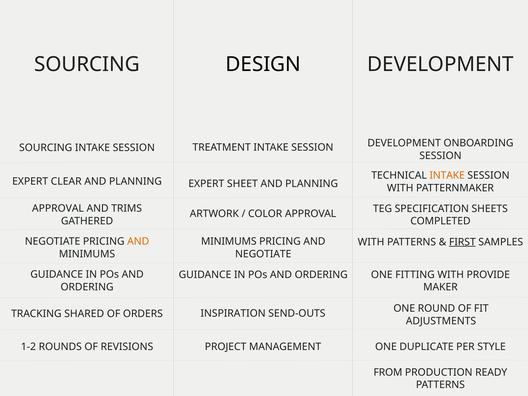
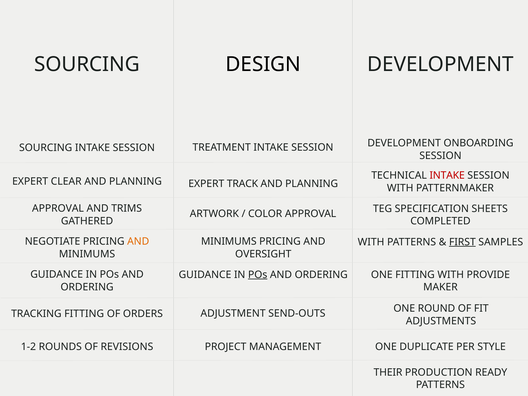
INTAKE colour: orange -> red (447, 176)
SHEET: SHEET -> TRACK (242, 184)
NEGOTIATE: NEGOTIATE -> OVERSIGHT (263, 254)
POs underline: none -> present (258, 275)
INSPIRATION: INSPIRATION -> ADJUSTMENT (233, 314)
TRACKING SHARED: SHARED -> FITTING (84, 314)
FROM: FROM -> THEIR (388, 372)
